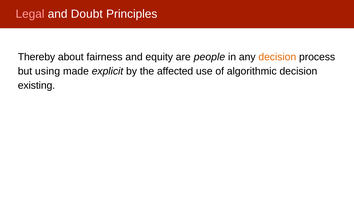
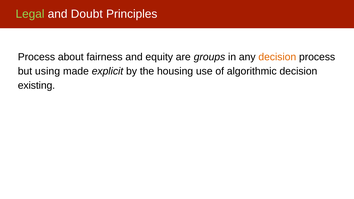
Legal colour: pink -> light green (30, 14)
Thereby: Thereby -> Process (36, 57)
people: people -> groups (210, 57)
affected: affected -> housing (175, 71)
